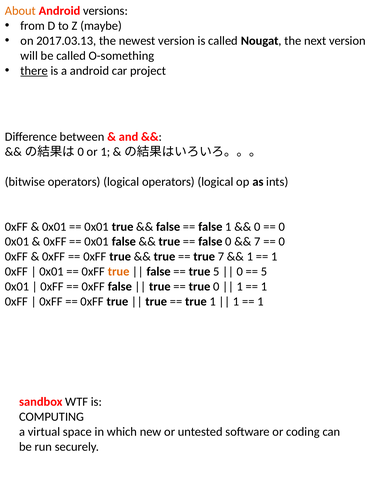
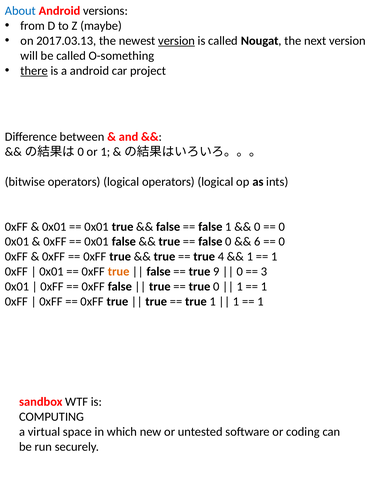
About colour: orange -> blue (20, 11)
version underline: none -> present (177, 41)
7: 7 -> 6 (257, 241)
true 7: 7 -> 4 (221, 256)
true 5: 5 -> 9 (216, 271)
5: 5 -> 3 (264, 271)
